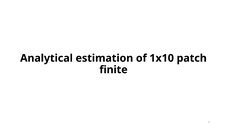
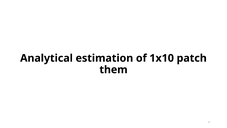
finite: finite -> them (114, 70)
